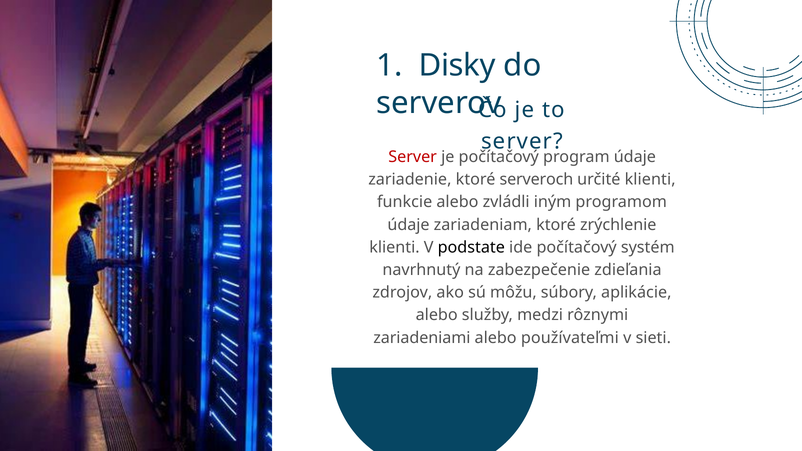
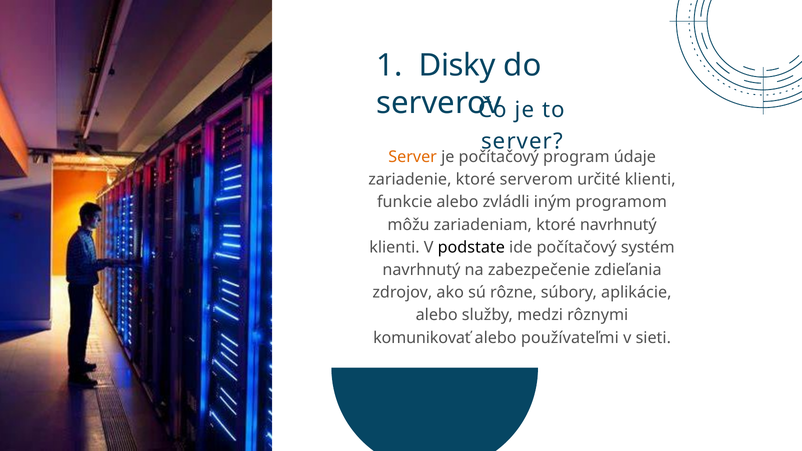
Server colour: red -> orange (413, 157)
serveroch: serveroch -> serverom (536, 180)
údaje: údaje -> môžu (409, 225)
ktoré zrýchlenie: zrýchlenie -> navrhnutý (618, 225)
môžu: môžu -> rôzne (513, 293)
zariadeniami: zariadeniami -> komunikovať (422, 338)
